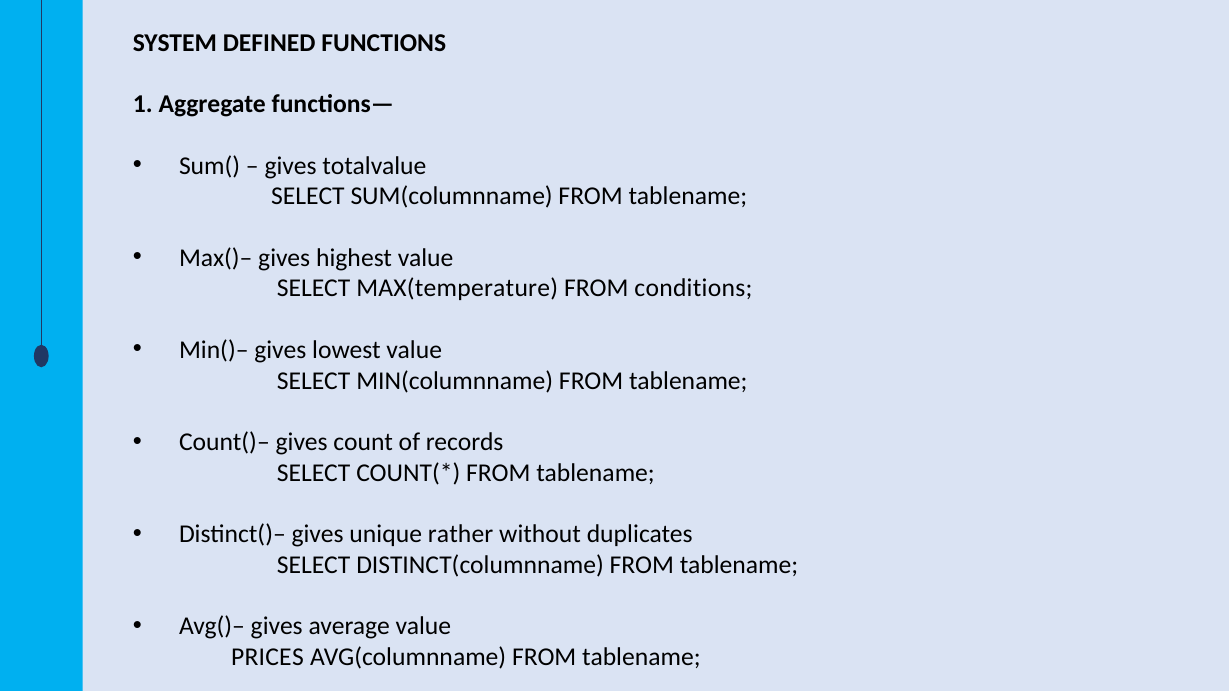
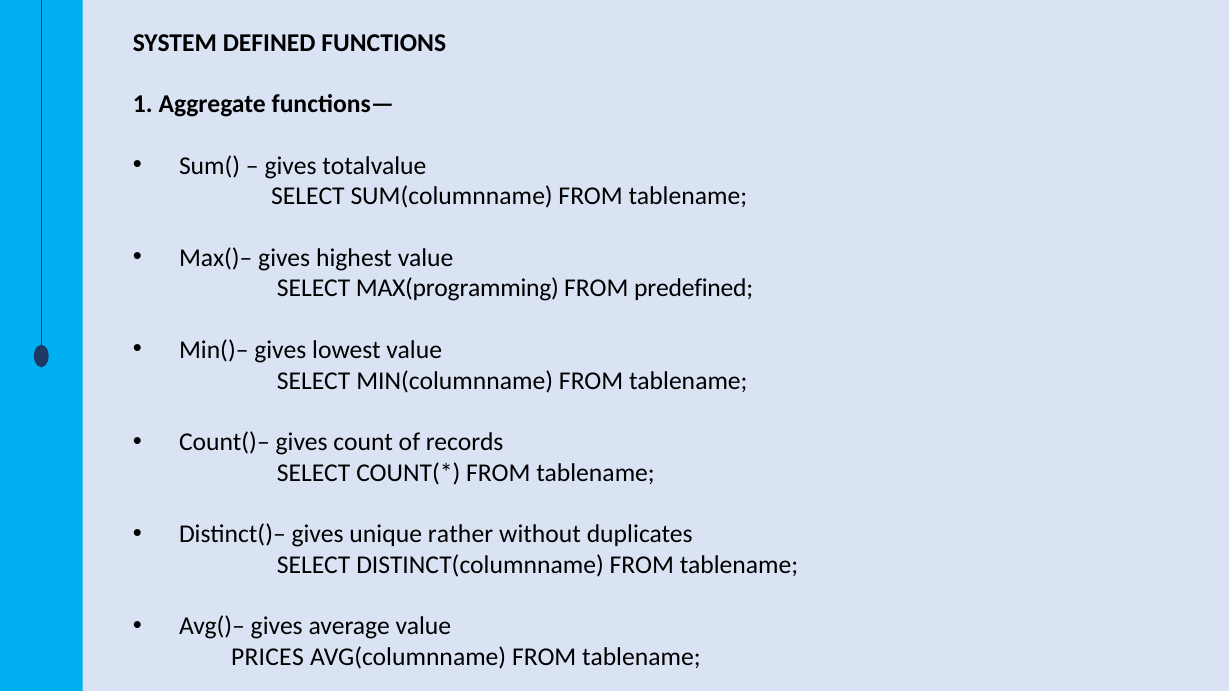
MAX(temperature: MAX(temperature -> MAX(programming (457, 289)
conditions: conditions -> predefined (694, 289)
